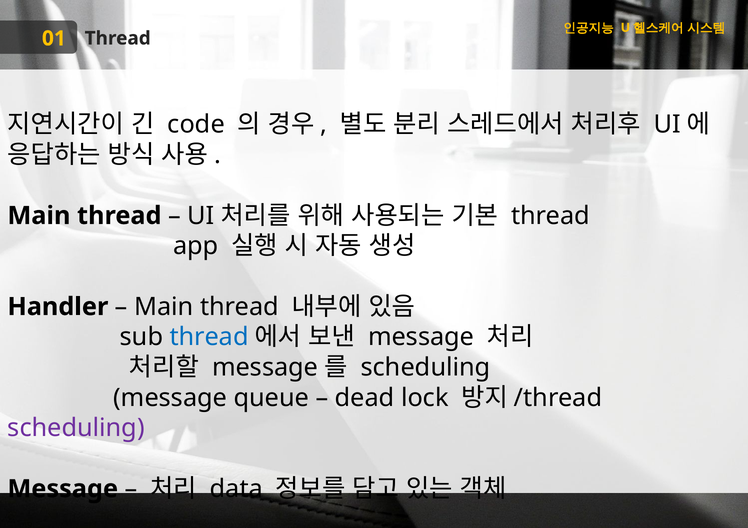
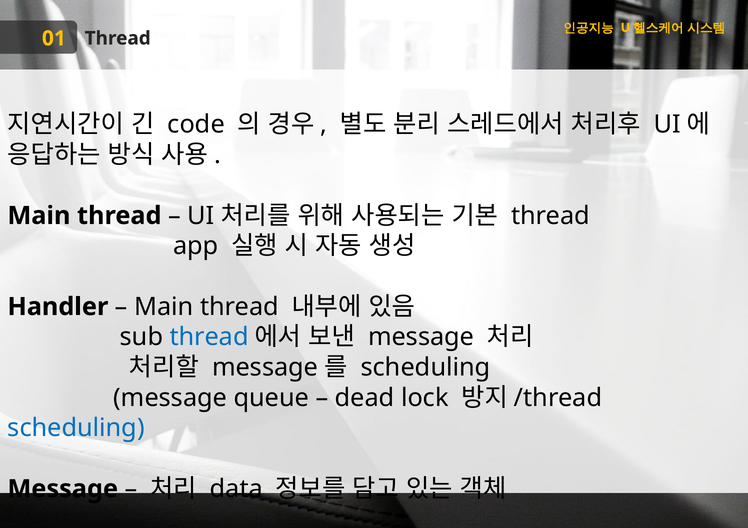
scheduling colour: purple -> blue (76, 429)
